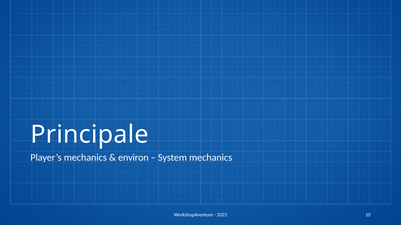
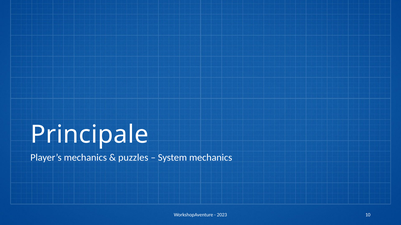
environ: environ -> puzzles (133, 158)
